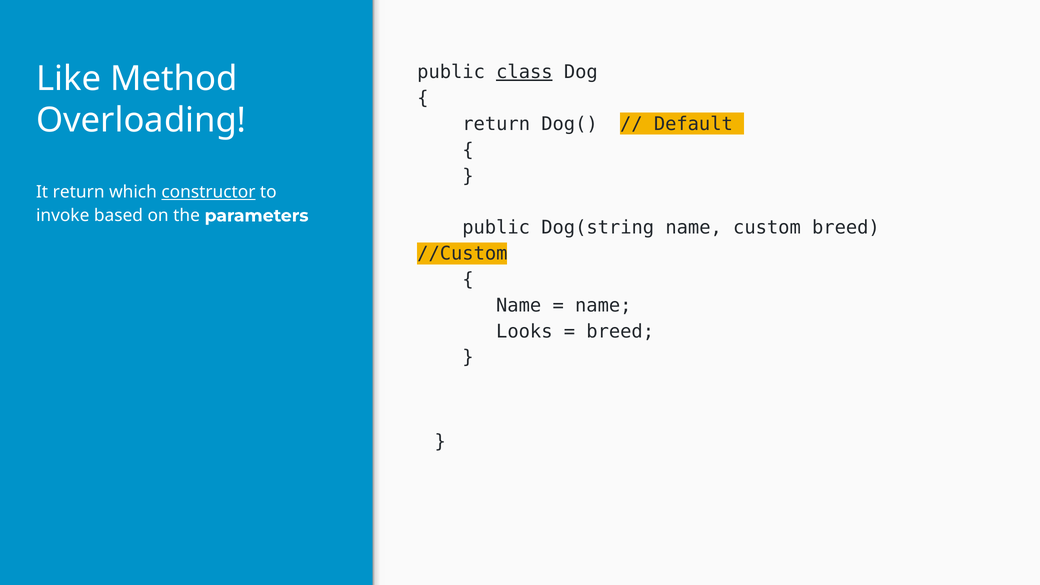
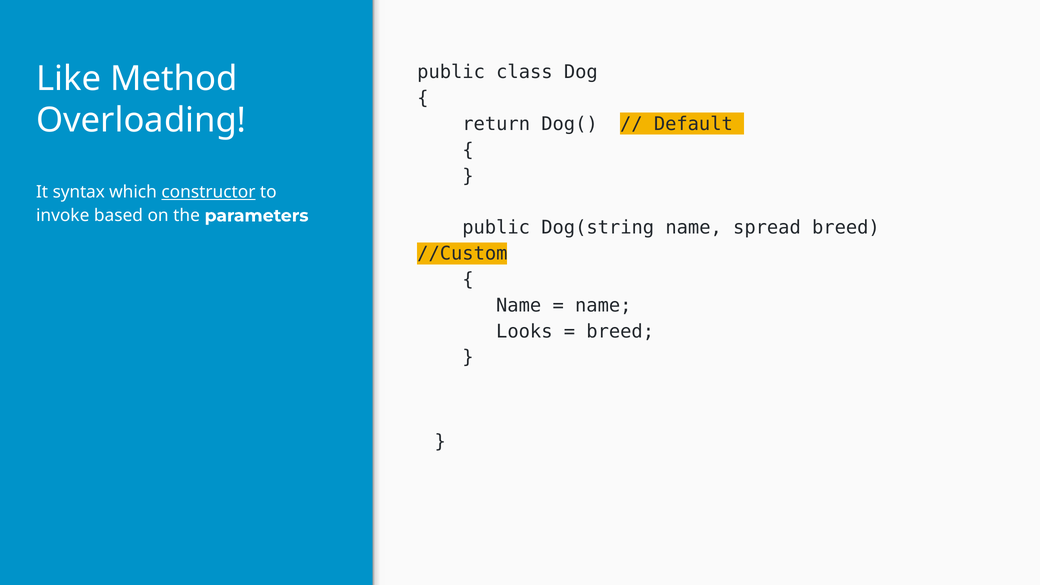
class underline: present -> none (524, 72)
It return: return -> syntax (79, 192)
custom: custom -> spread (767, 228)
